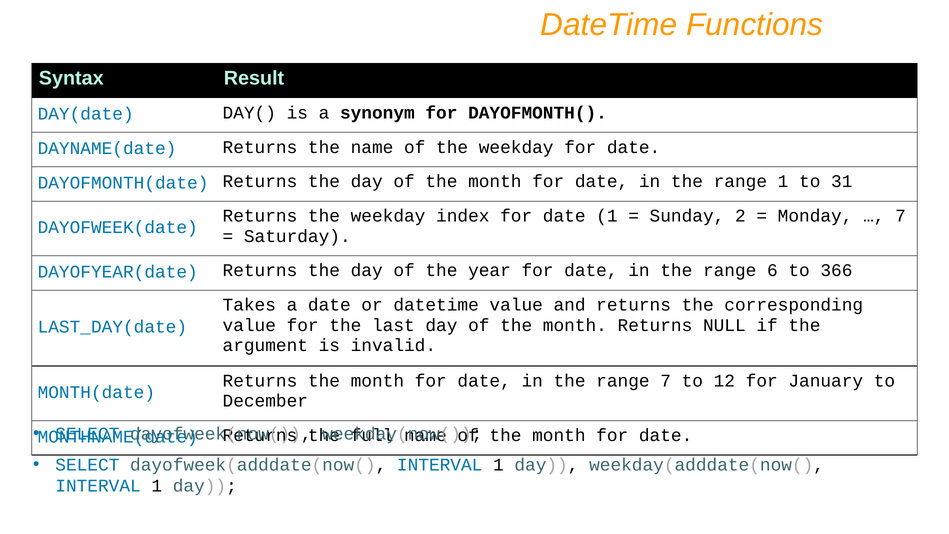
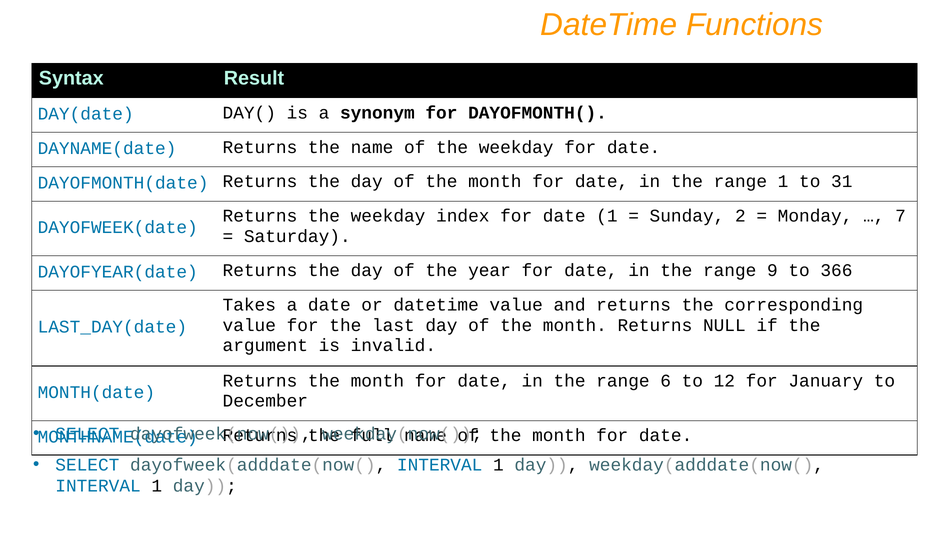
6: 6 -> 9 (772, 270)
range 7: 7 -> 6 (666, 381)
